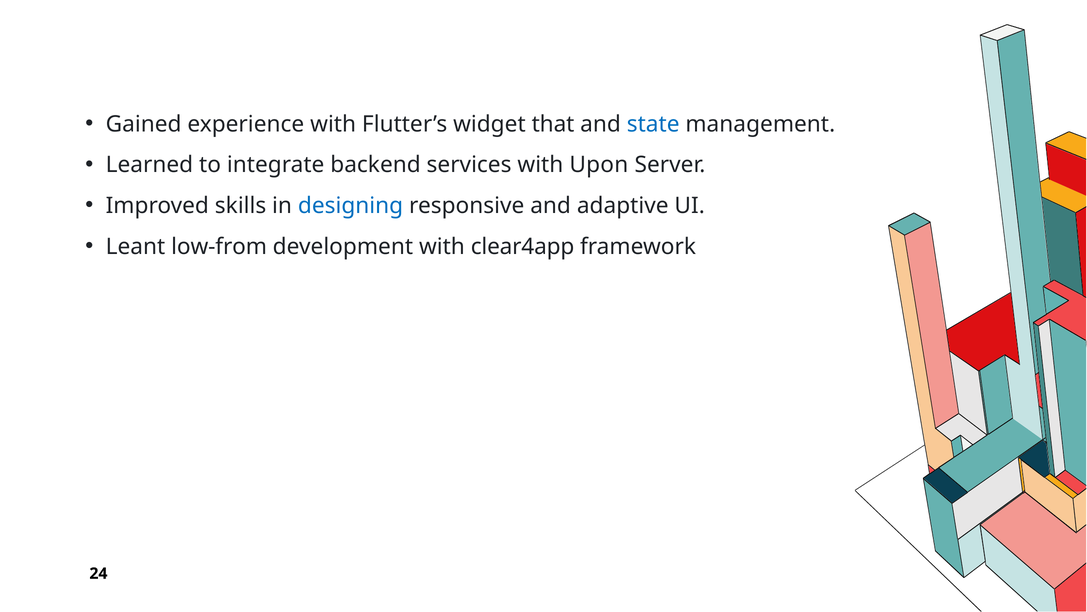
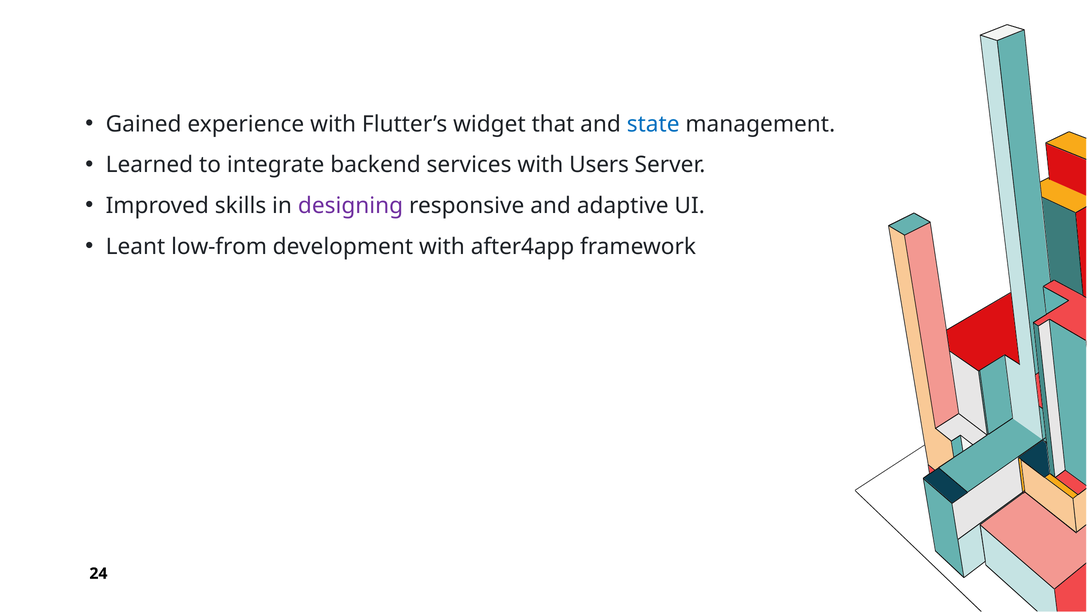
Upon: Upon -> Users (599, 165)
designing colour: blue -> purple (351, 206)
clear4app: clear4app -> after4app (523, 246)
